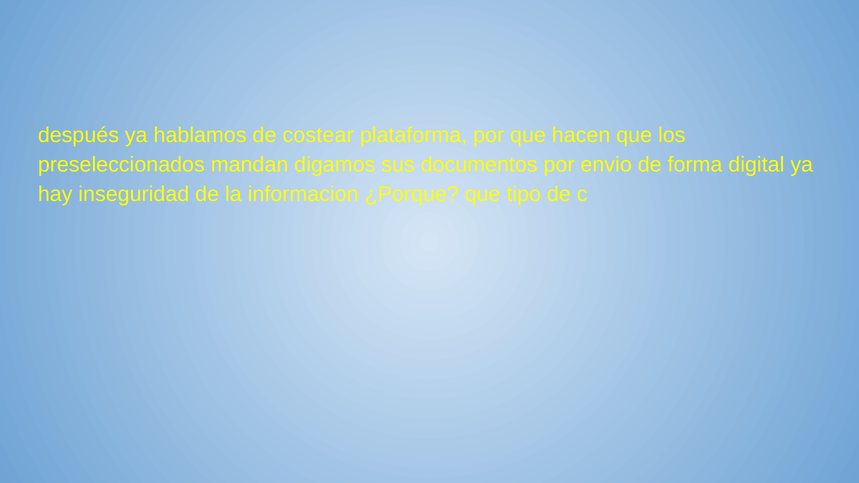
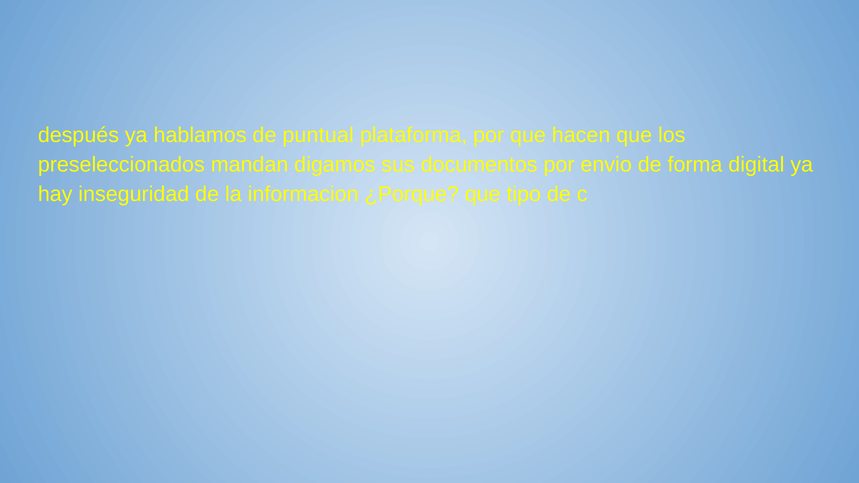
costear: costear -> puntual (318, 135)
